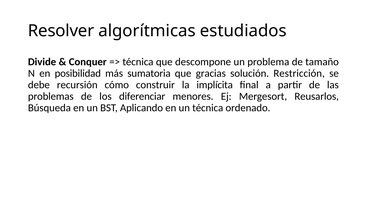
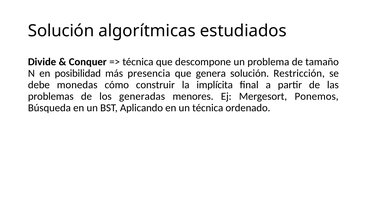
Resolver: Resolver -> Solución (61, 31)
sumatoria: sumatoria -> presencia (149, 74)
gracias: gracias -> genera (211, 74)
recursión: recursión -> monedas (77, 85)
diferenciar: diferenciar -> generadas (142, 97)
Reusarlos: Reusarlos -> Ponemos (317, 97)
